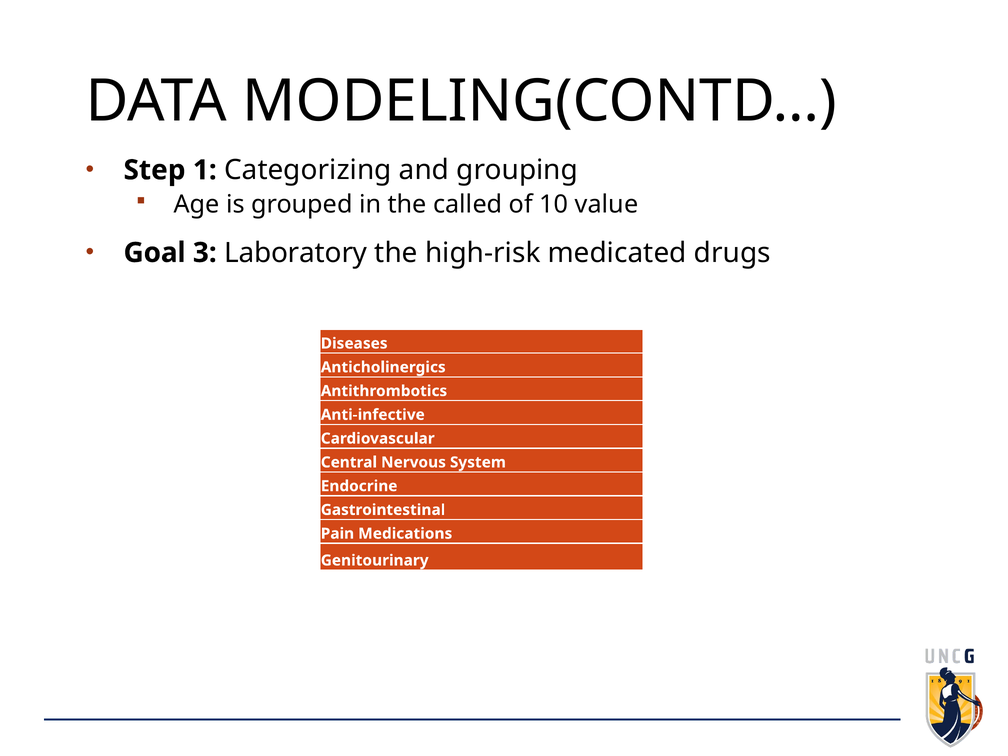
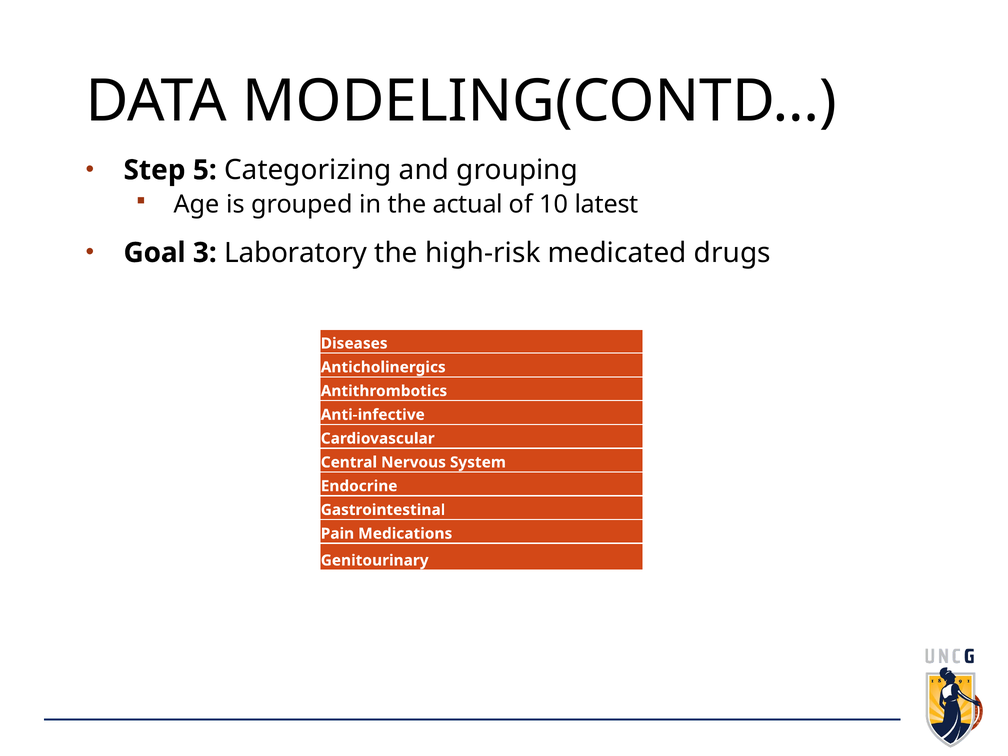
1: 1 -> 5 (205, 170)
called: called -> actual (468, 204)
value: value -> latest (607, 204)
